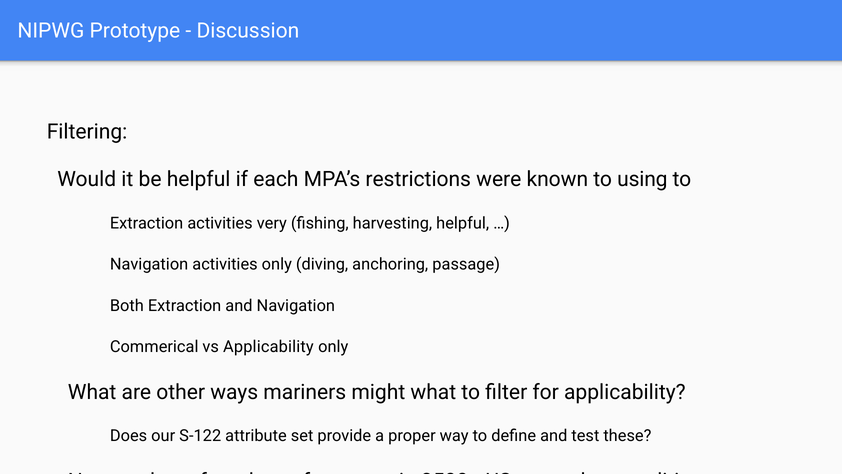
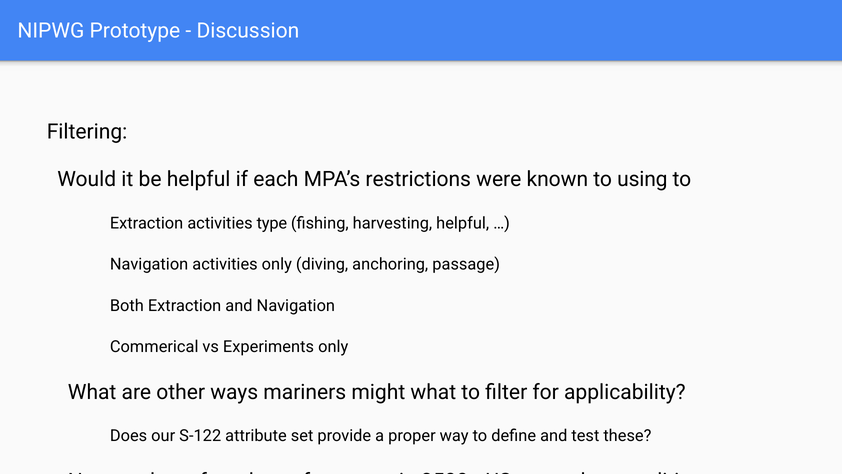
activities very: very -> type (272, 223)
vs Applicability: Applicability -> Experiments (268, 347)
